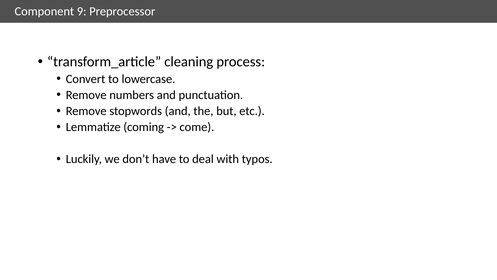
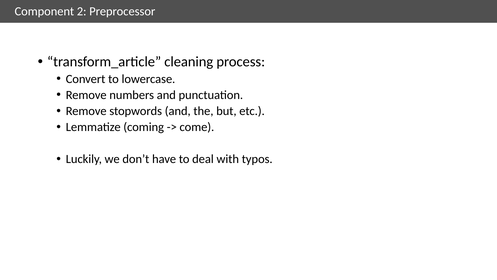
9: 9 -> 2 (82, 11)
